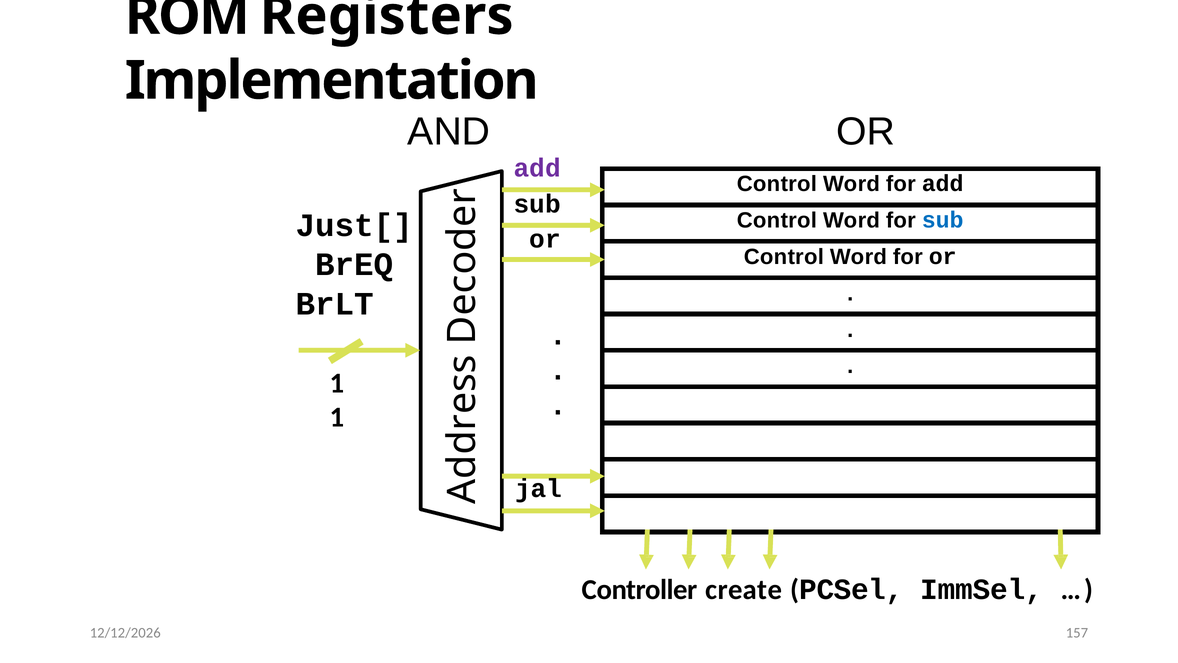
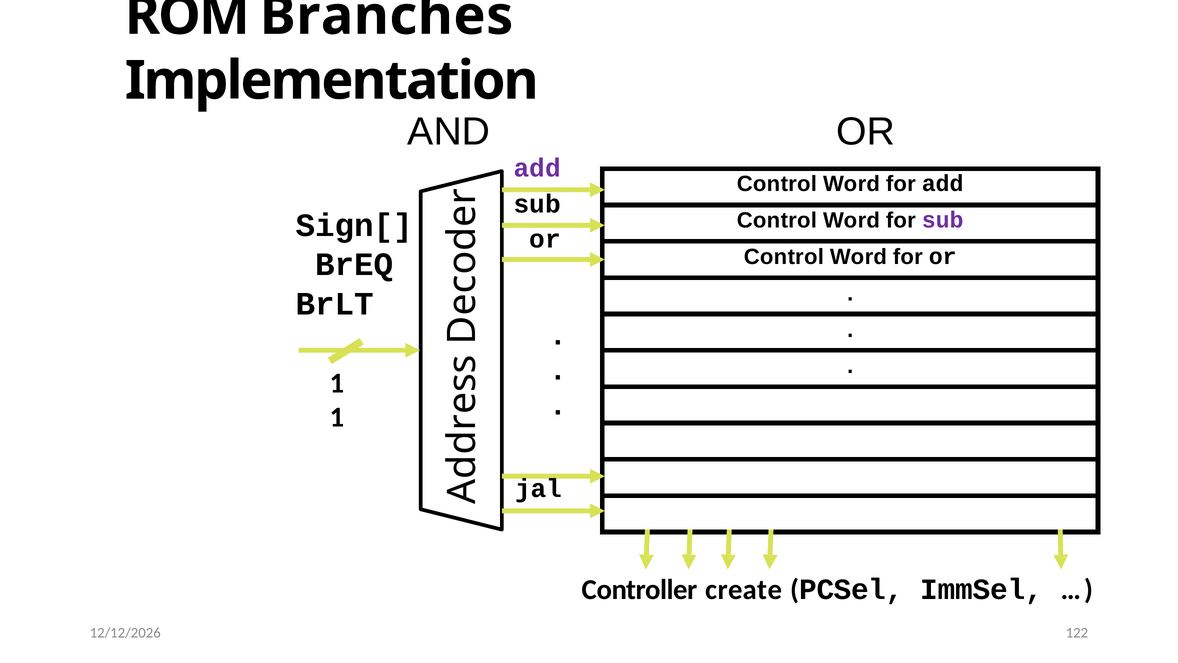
Registers: Registers -> Branches (387, 16)
sub colour: blue -> purple (943, 220)
Just[: Just[ -> Sign[ (354, 225)
157: 157 -> 122 (1077, 633)
